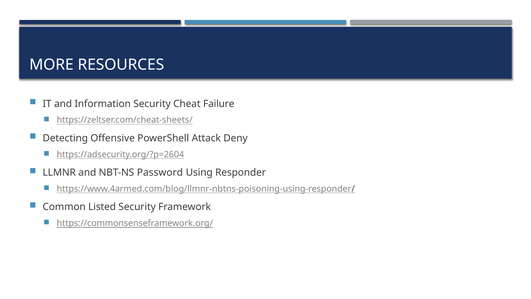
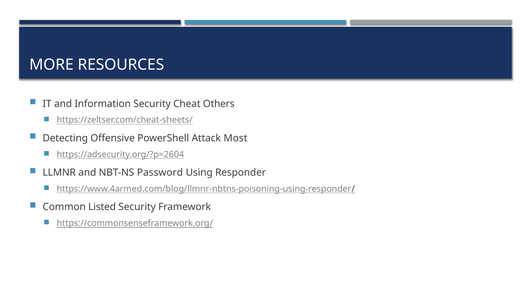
Failure: Failure -> Others (219, 104)
Deny: Deny -> Most (236, 138)
